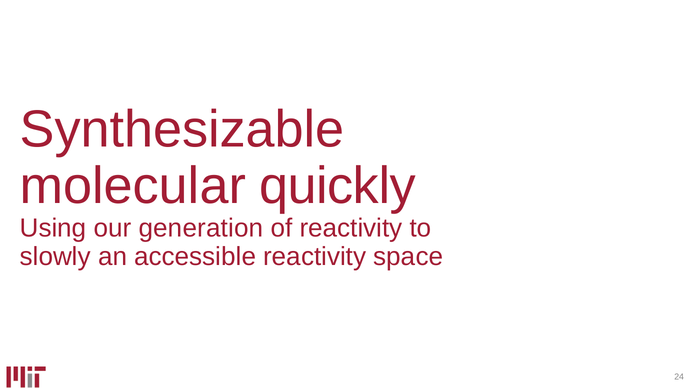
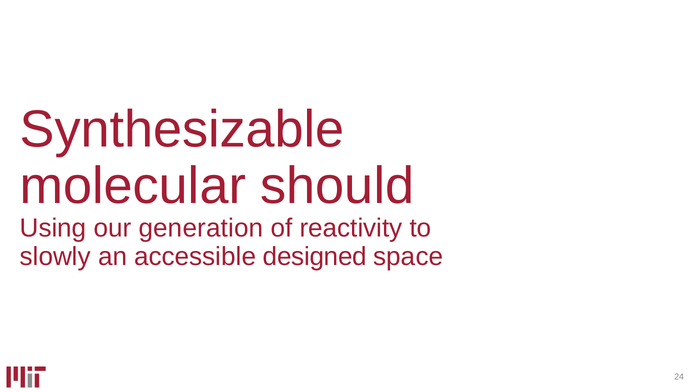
quickly: quickly -> should (337, 186)
accessible reactivity: reactivity -> designed (315, 256)
